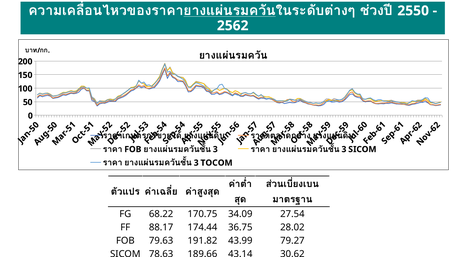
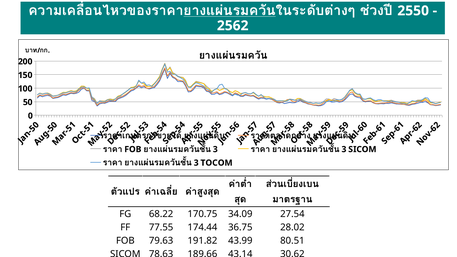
88.17: 88.17 -> 77.55 (161, 227)
79.27: 79.27 -> 80.51 (292, 241)
